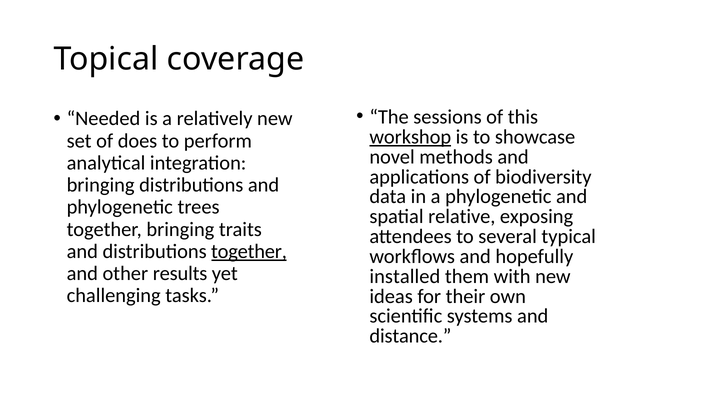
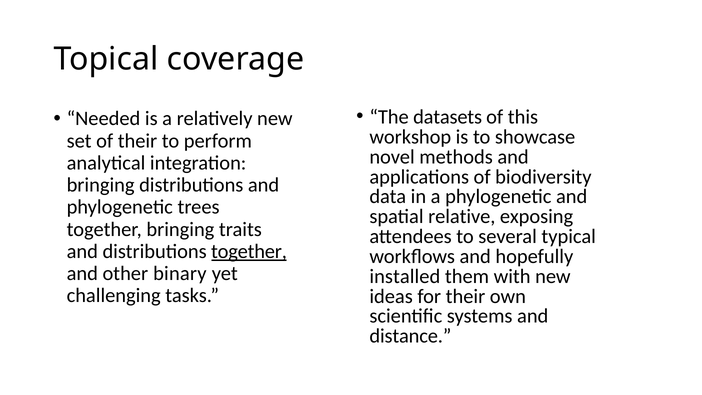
sessions: sessions -> datasets (448, 117)
workshop underline: present -> none (410, 137)
of does: does -> their (138, 141)
results: results -> binary (180, 274)
